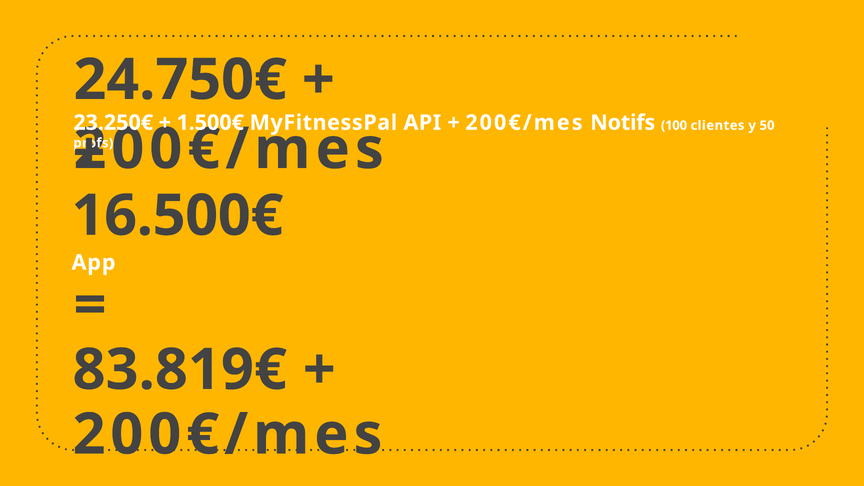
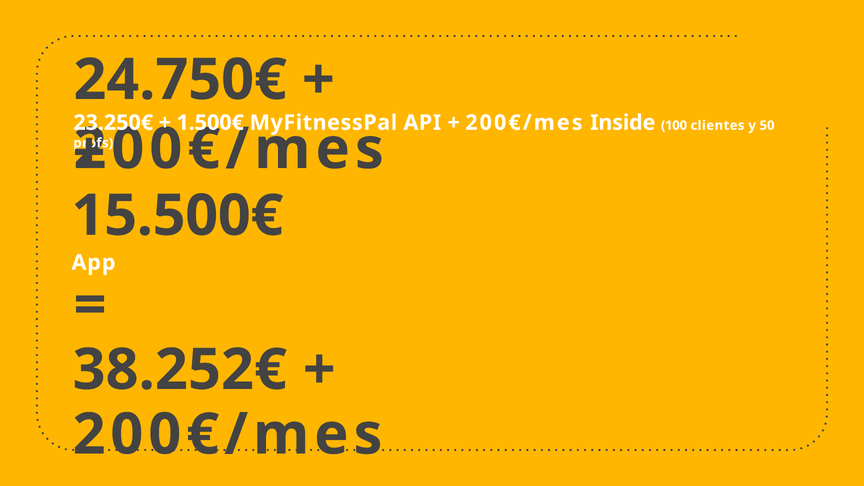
Notifs: Notifs -> Inside (623, 123)
16.500€: 16.500€ -> 15.500€ (177, 216)
83.819€: 83.819€ -> 38.252€ (180, 370)
